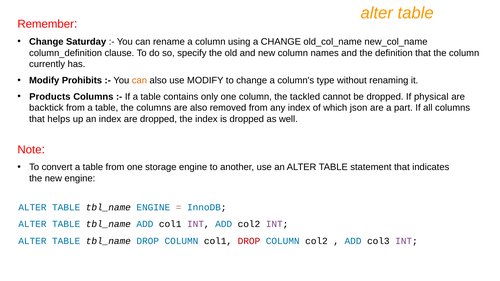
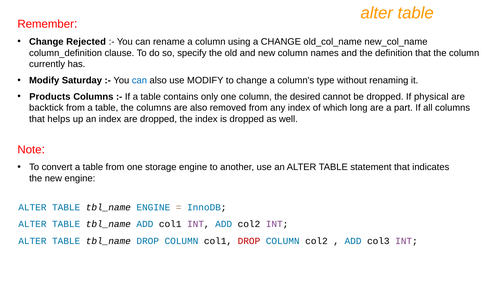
Saturday: Saturday -> Rejected (86, 42)
Prohibits: Prohibits -> Saturday (82, 80)
can colour: orange -> blue (139, 80)
tackled: tackled -> desired (305, 97)
json: json -> long (359, 108)
